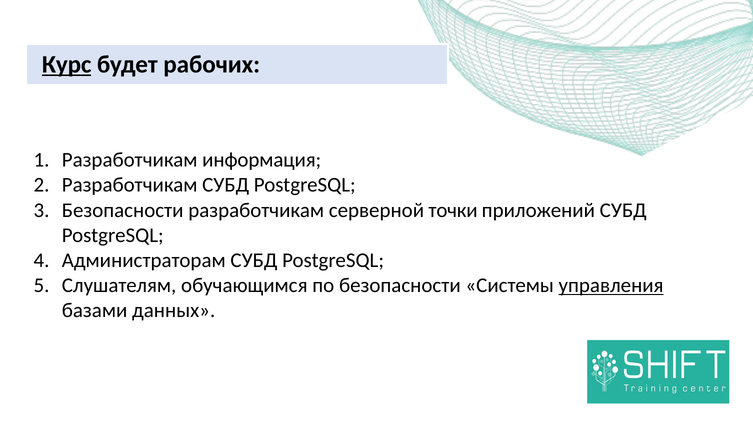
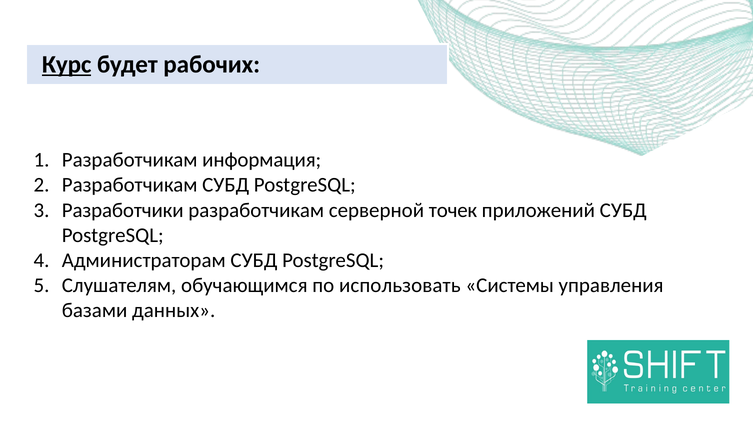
Безопасности: Безопасности -> Разработчики (123, 210)
точки: точки -> точек (453, 210)
по безопасности: безопасности -> использовать (400, 286)
управления underline: present -> none (611, 286)
